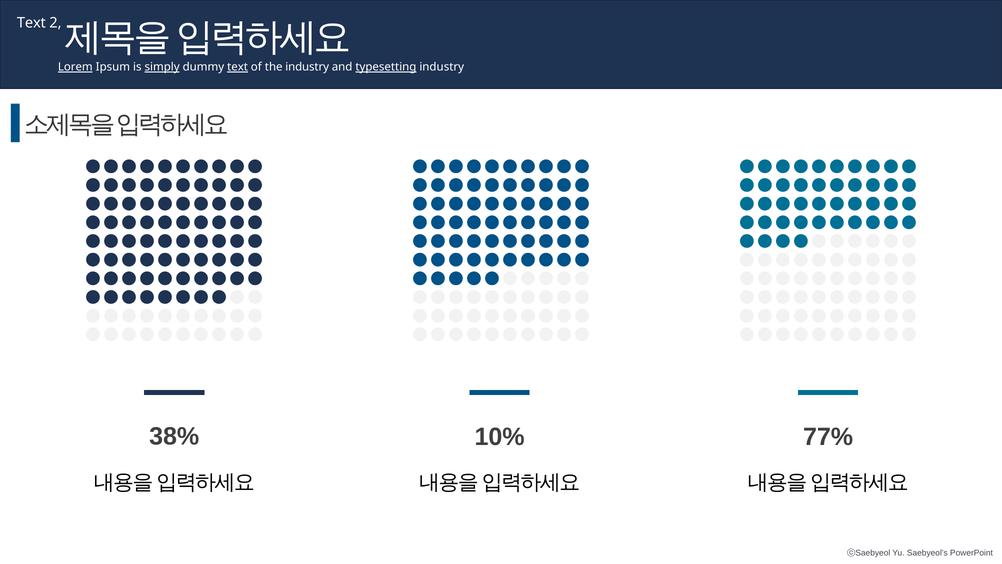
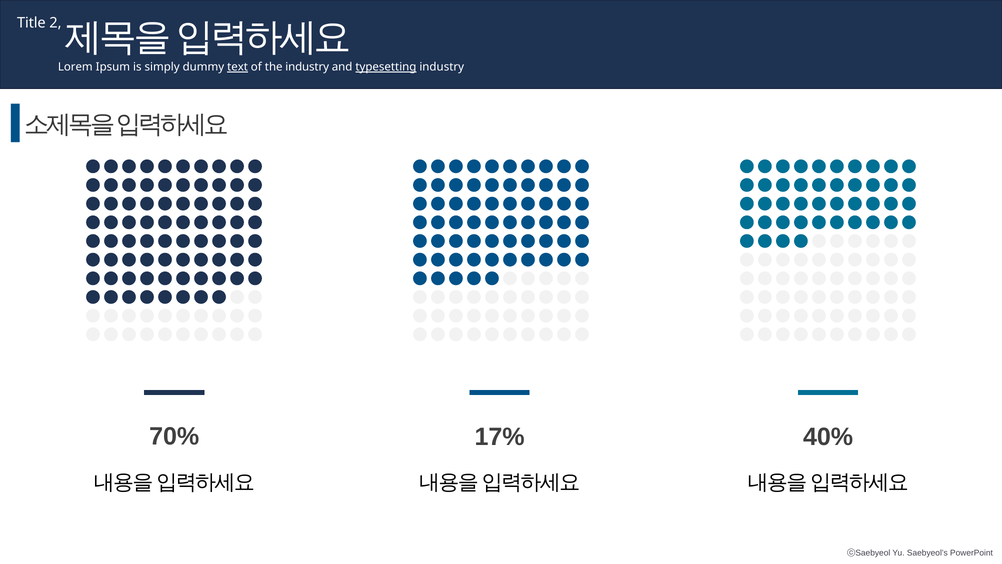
Text: Text -> Title (31, 23)
Lorem underline: present -> none (75, 67)
simply underline: present -> none (162, 67)
38%: 38% -> 70% (174, 436)
10%: 10% -> 17% (500, 437)
77%: 77% -> 40% (828, 437)
